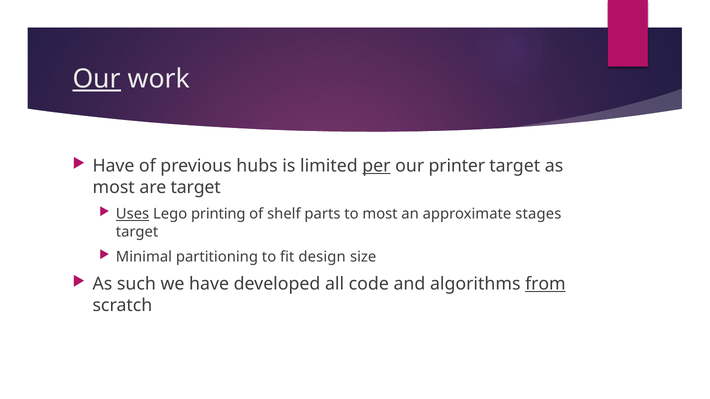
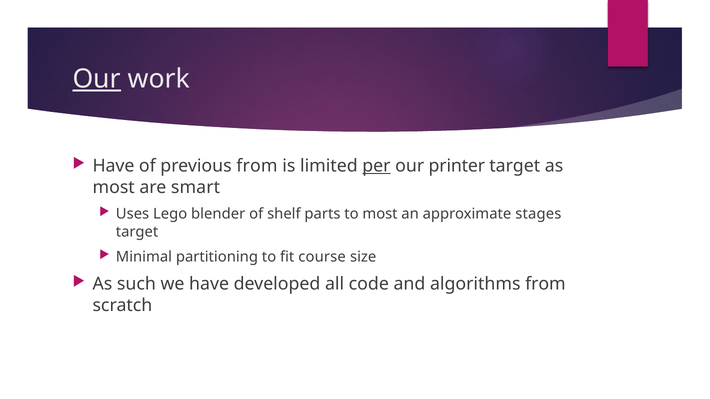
previous hubs: hubs -> from (257, 166)
are target: target -> smart (196, 187)
Uses underline: present -> none (133, 214)
printing: printing -> blender (218, 214)
design: design -> course (322, 257)
from underline: present -> none (545, 284)
